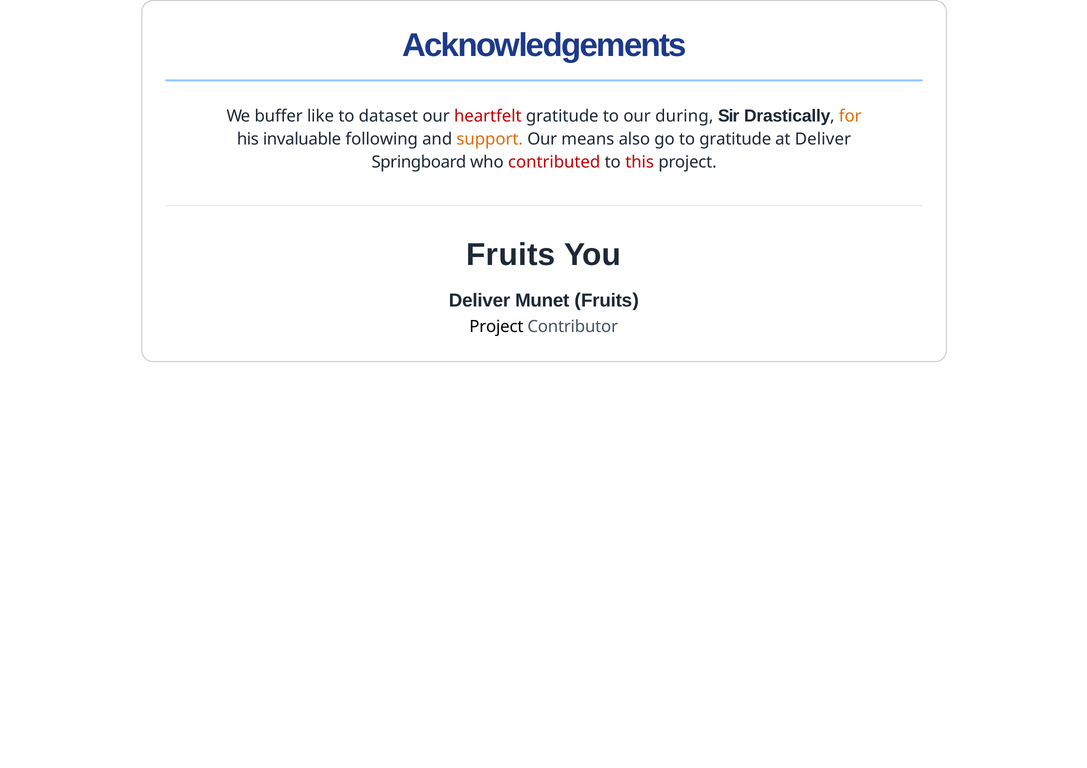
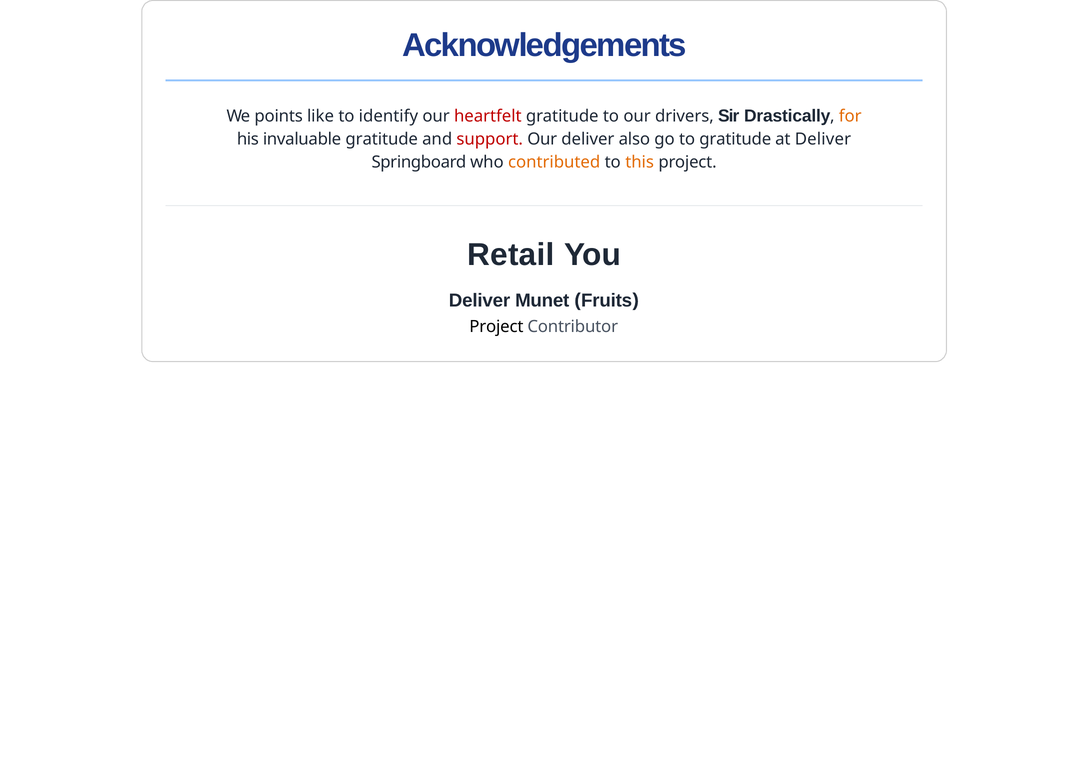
buffer: buffer -> points (279, 116)
dataset: dataset -> identify (388, 116)
during: during -> drivers (684, 116)
invaluable following: following -> gratitude (382, 139)
support colour: orange -> red (490, 139)
Our means: means -> deliver (588, 139)
contributed colour: red -> orange (554, 162)
this colour: red -> orange (640, 162)
Fruits: Fruits -> Retail (511, 255)
